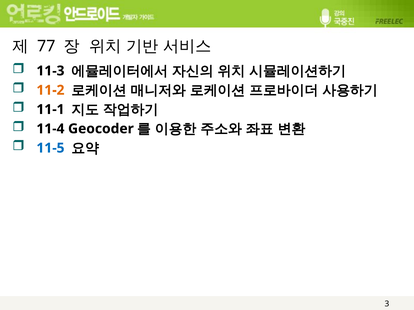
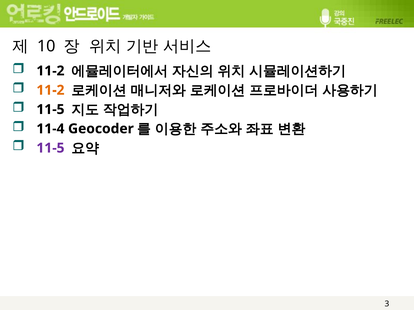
77: 77 -> 10 (46, 46)
11-3: 11-3 -> 11-2 (50, 71)
11-1: 11-1 -> 11-5 (50, 110)
11-5 colour: blue -> purple (50, 148)
